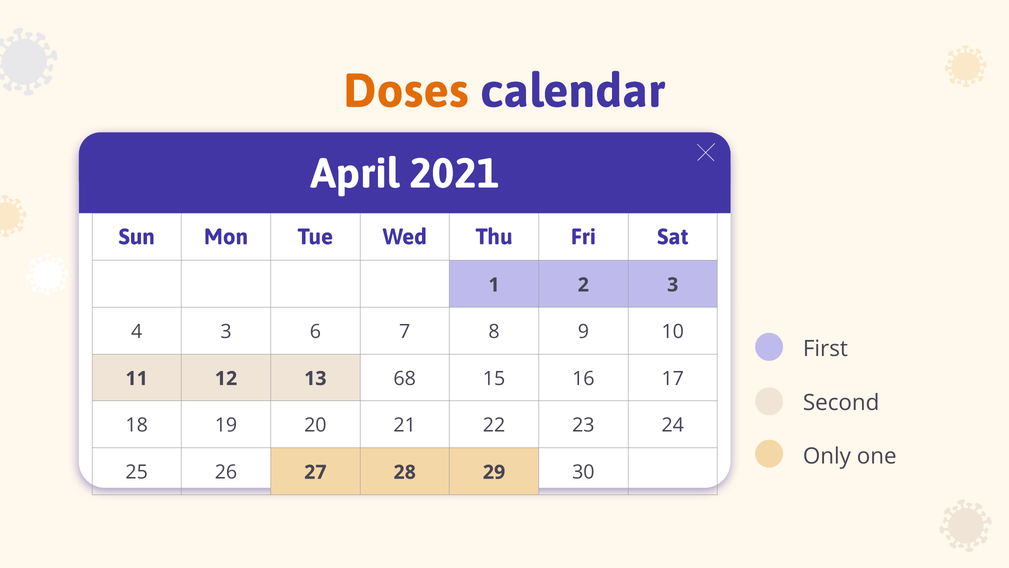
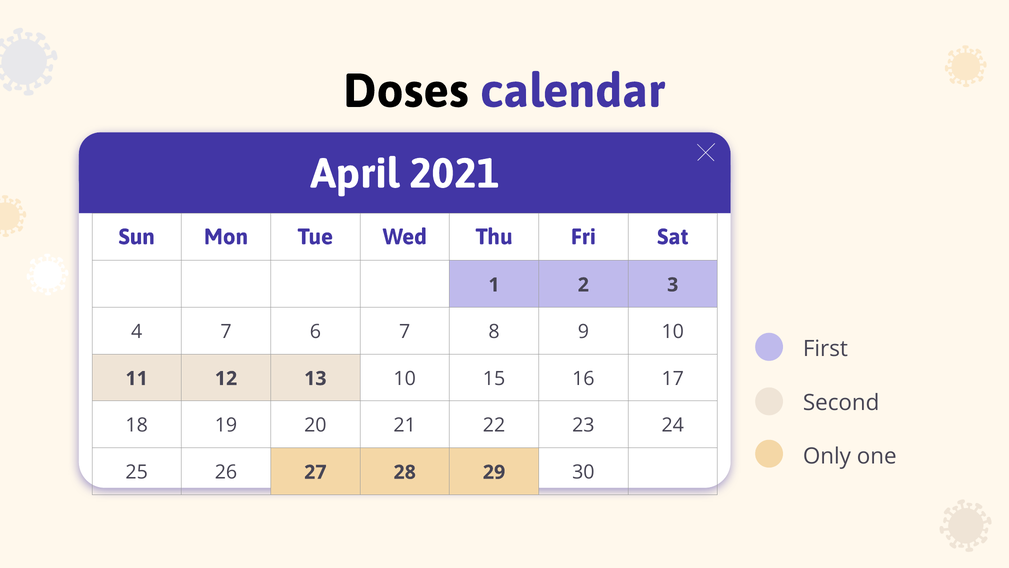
Doses colour: orange -> black (406, 91)
4 3: 3 -> 7 (226, 332)
13 68: 68 -> 10 (405, 378)
